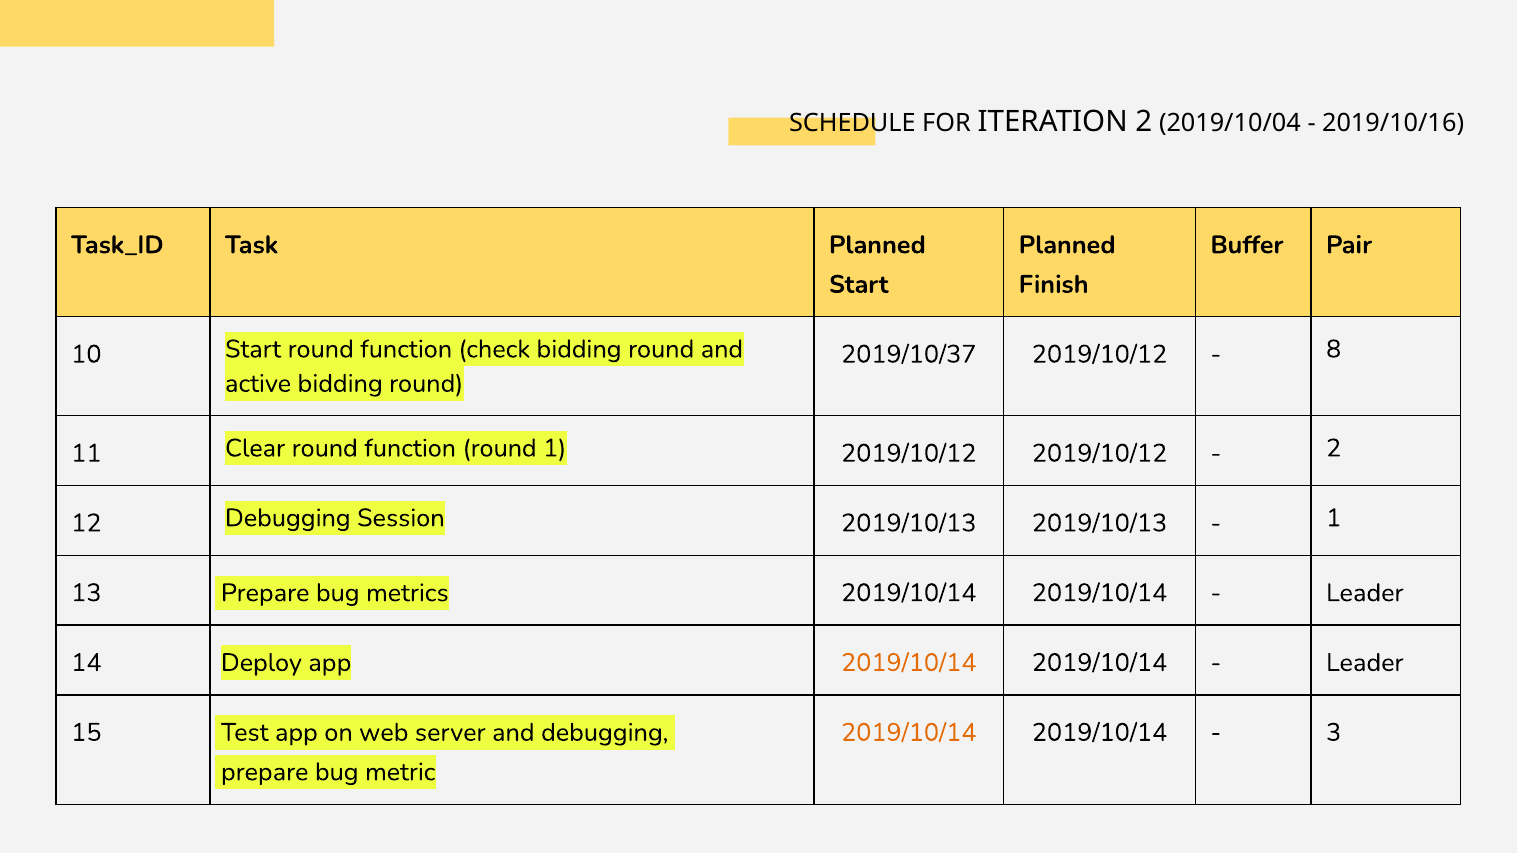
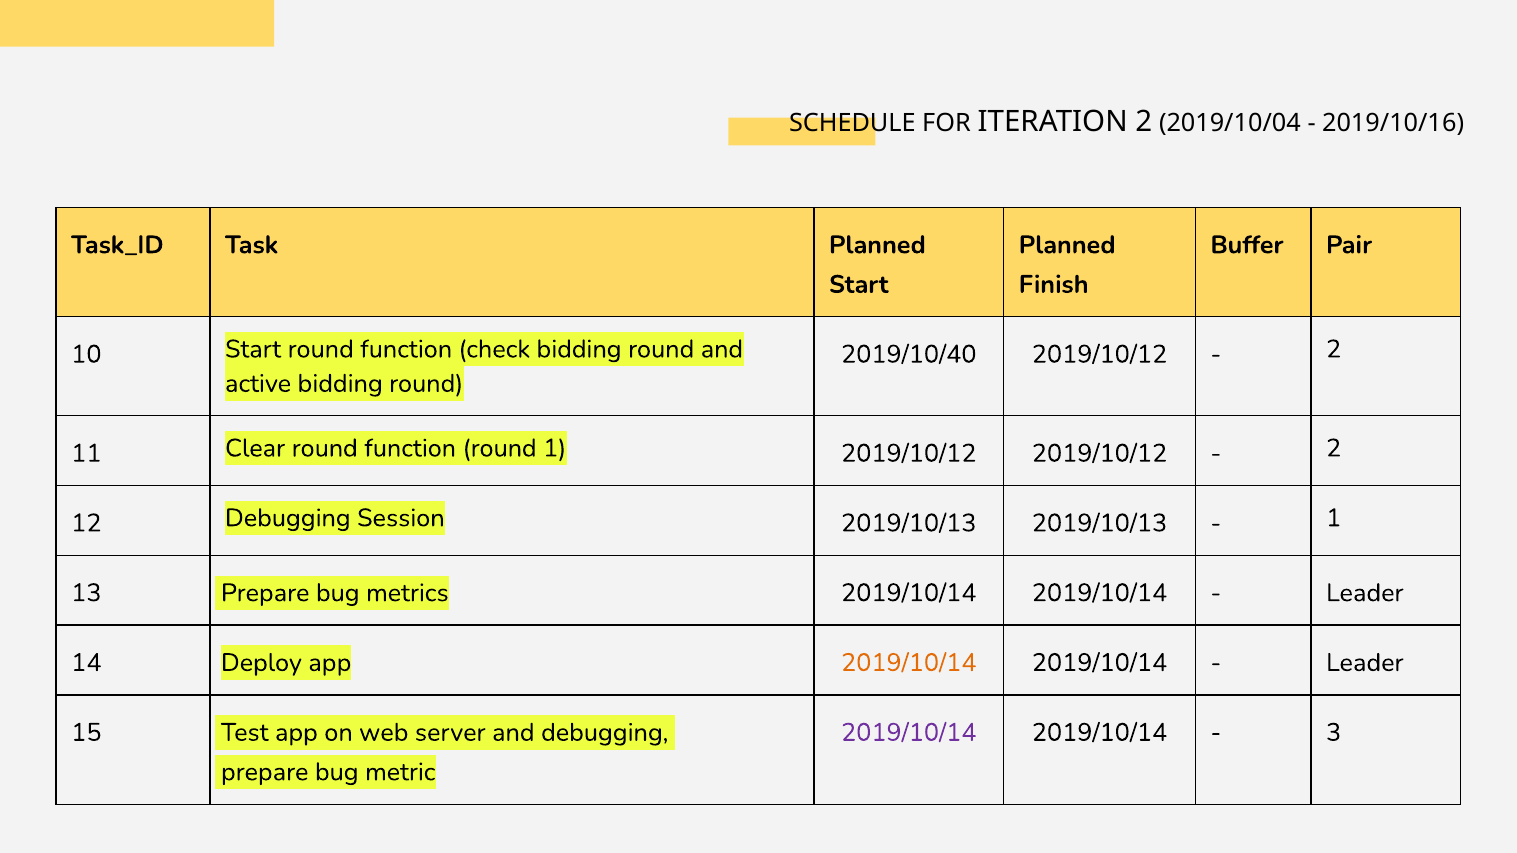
2019/10/37: 2019/10/37 -> 2019/10/40 (909, 354)
8: 8 -> 2 (1334, 349)
2019/10/14 colour: orange -> purple (909, 733)
